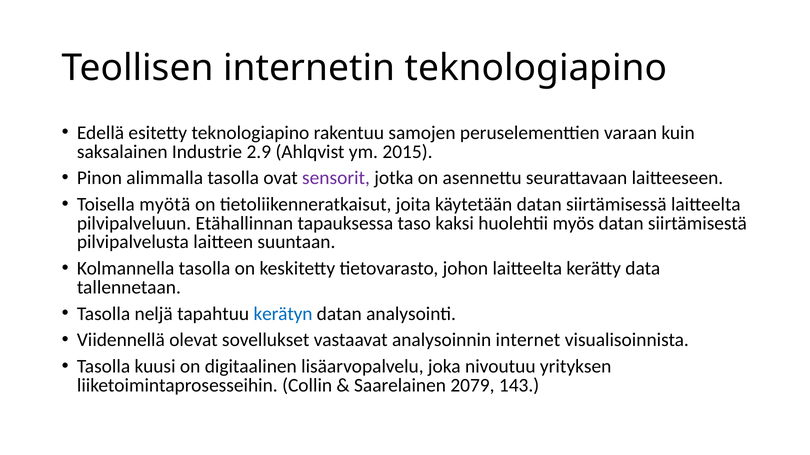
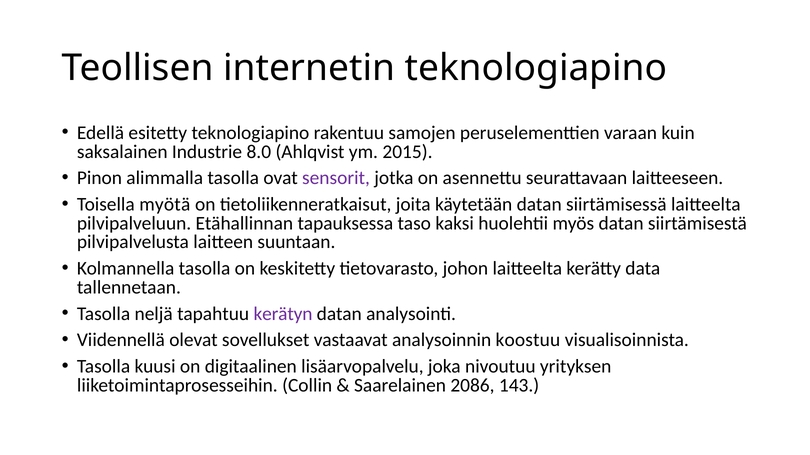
2.9: 2.9 -> 8.0 (259, 152)
kerätyn colour: blue -> purple (283, 314)
internet: internet -> koostuu (528, 341)
2079: 2079 -> 2086 (472, 386)
